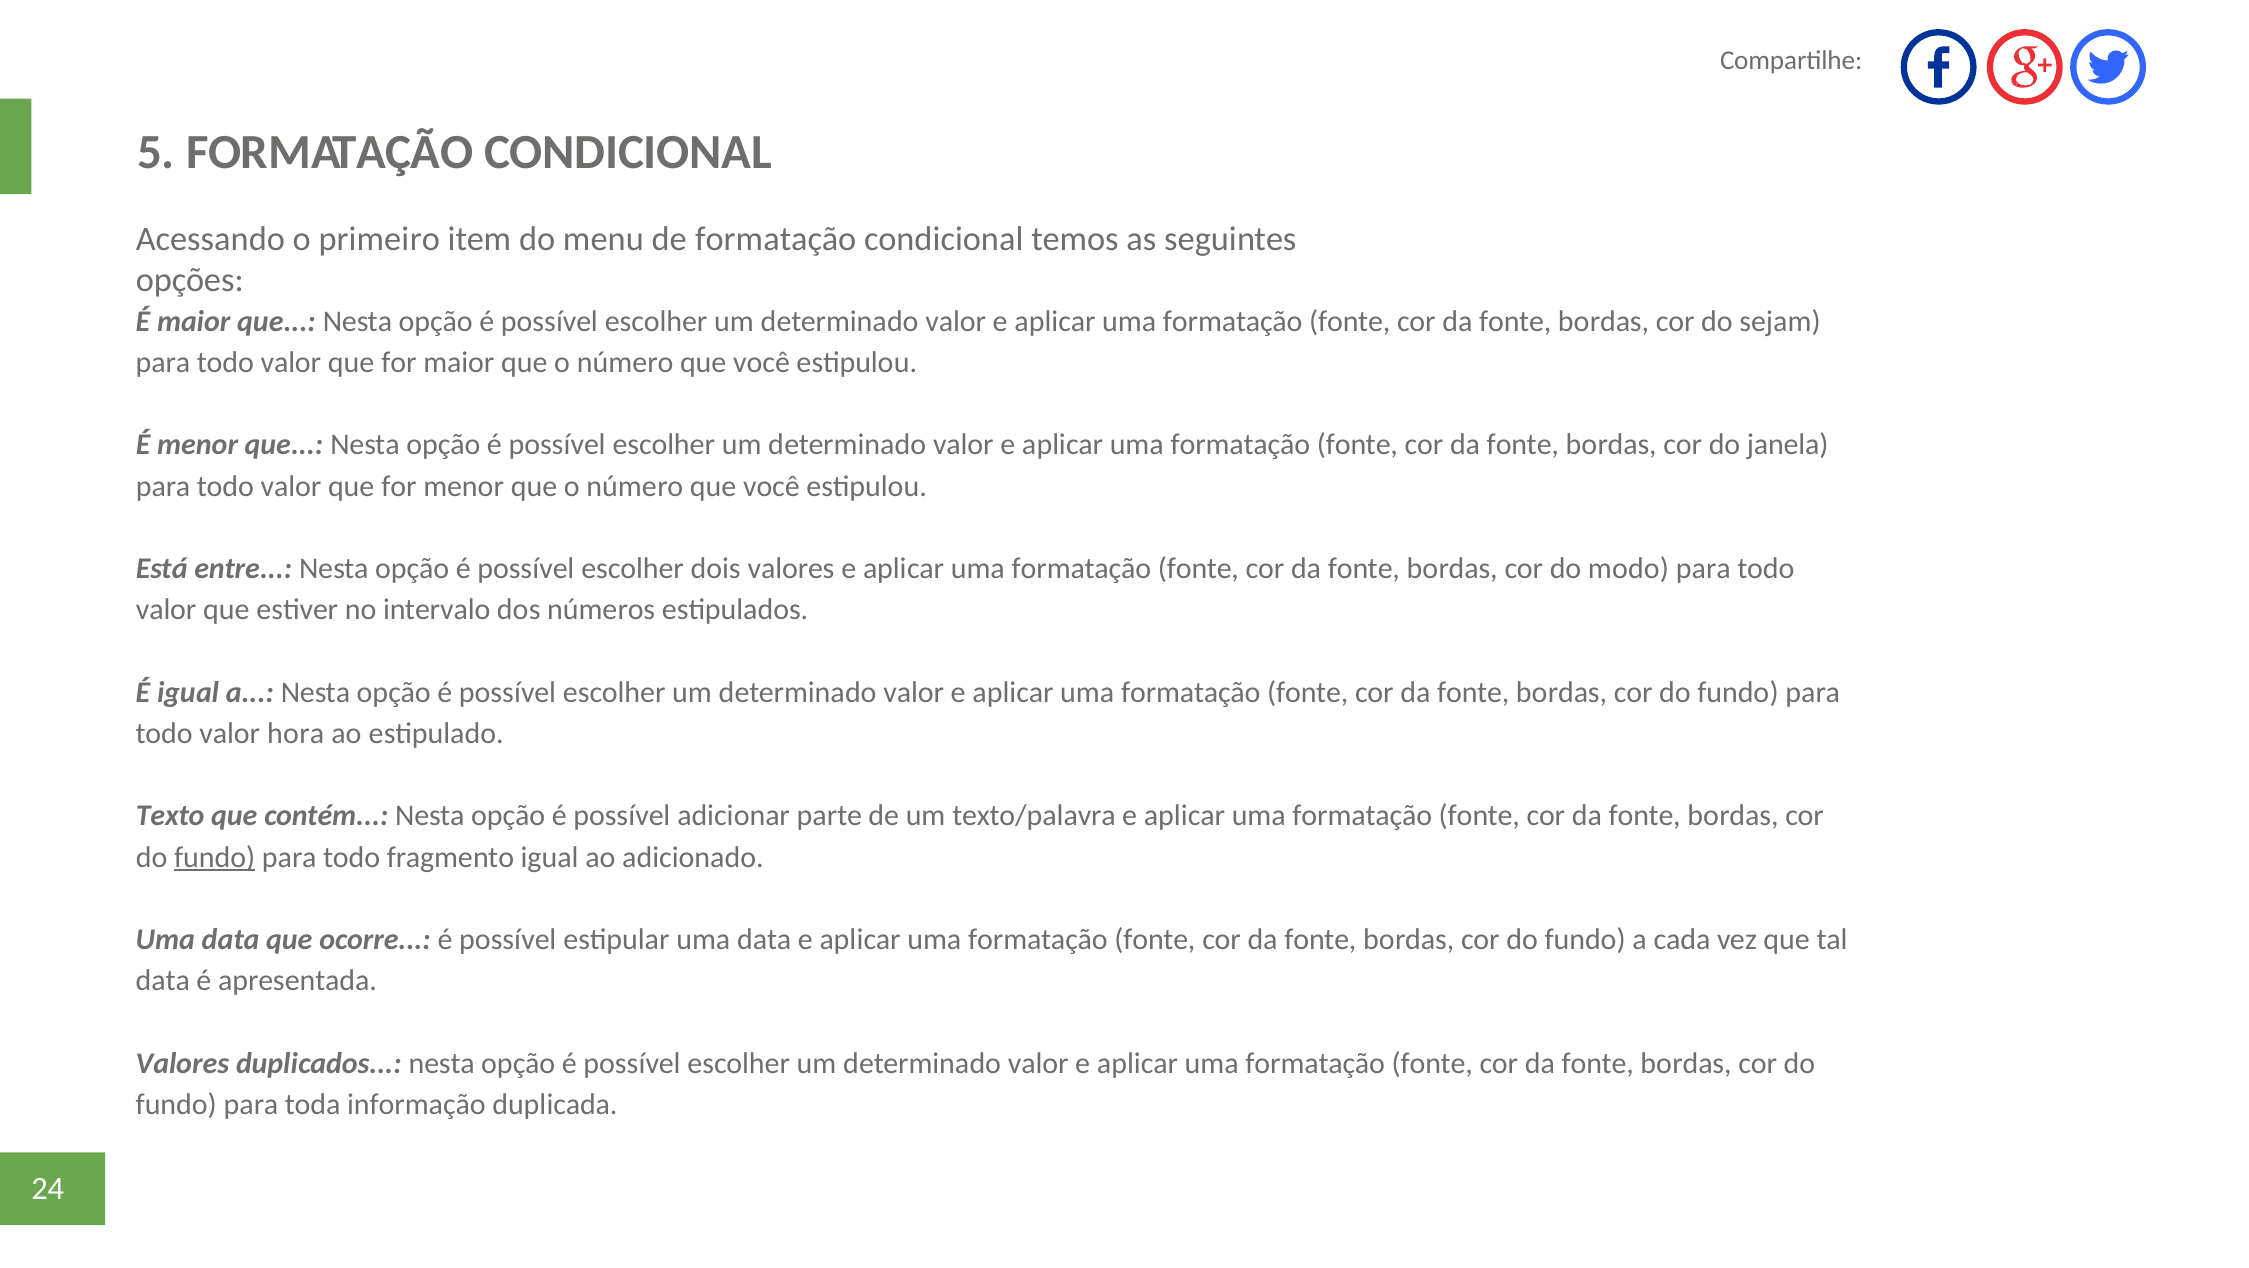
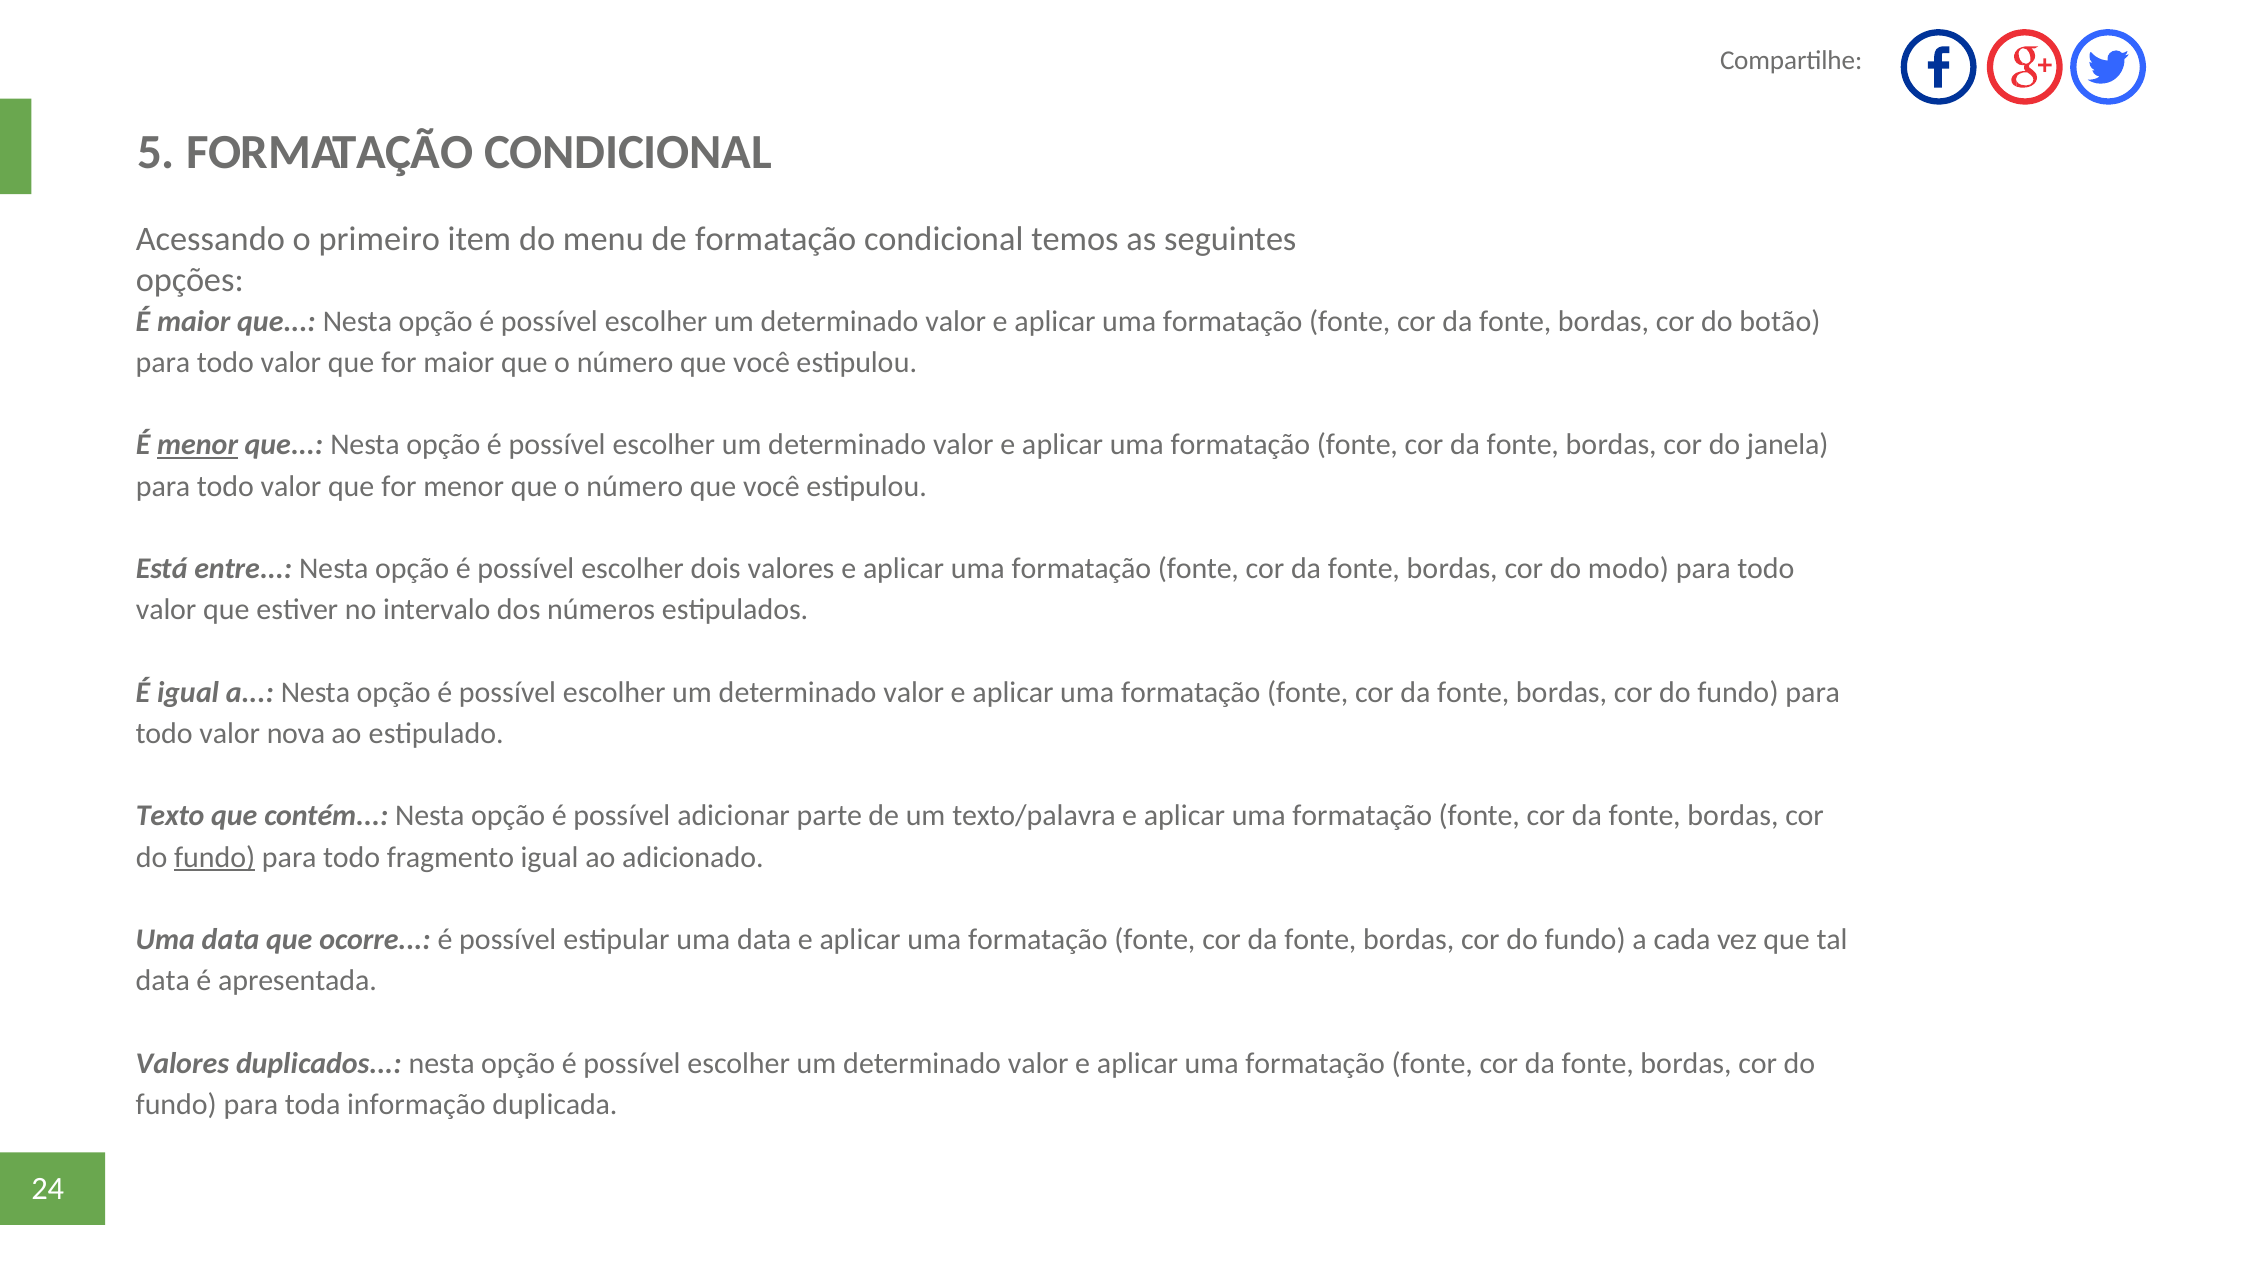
sejam: sejam -> botão (1780, 321)
menor underline: none -> present (198, 445)
hora: hora -> nova (296, 734)
